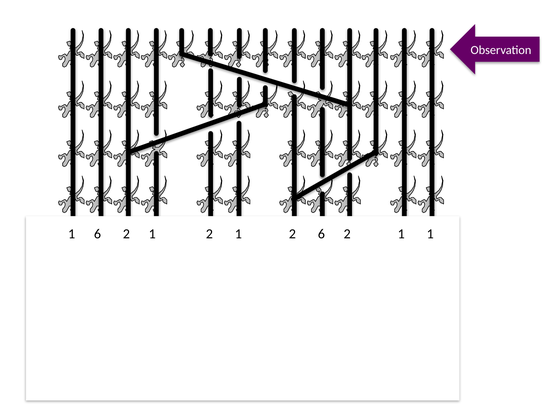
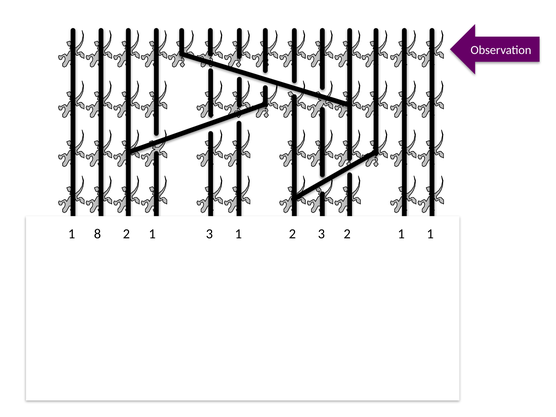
1 6: 6 -> 8 (97, 234)
2: 2 -> 3 (209, 234)
2 6: 6 -> 3 (321, 234)
